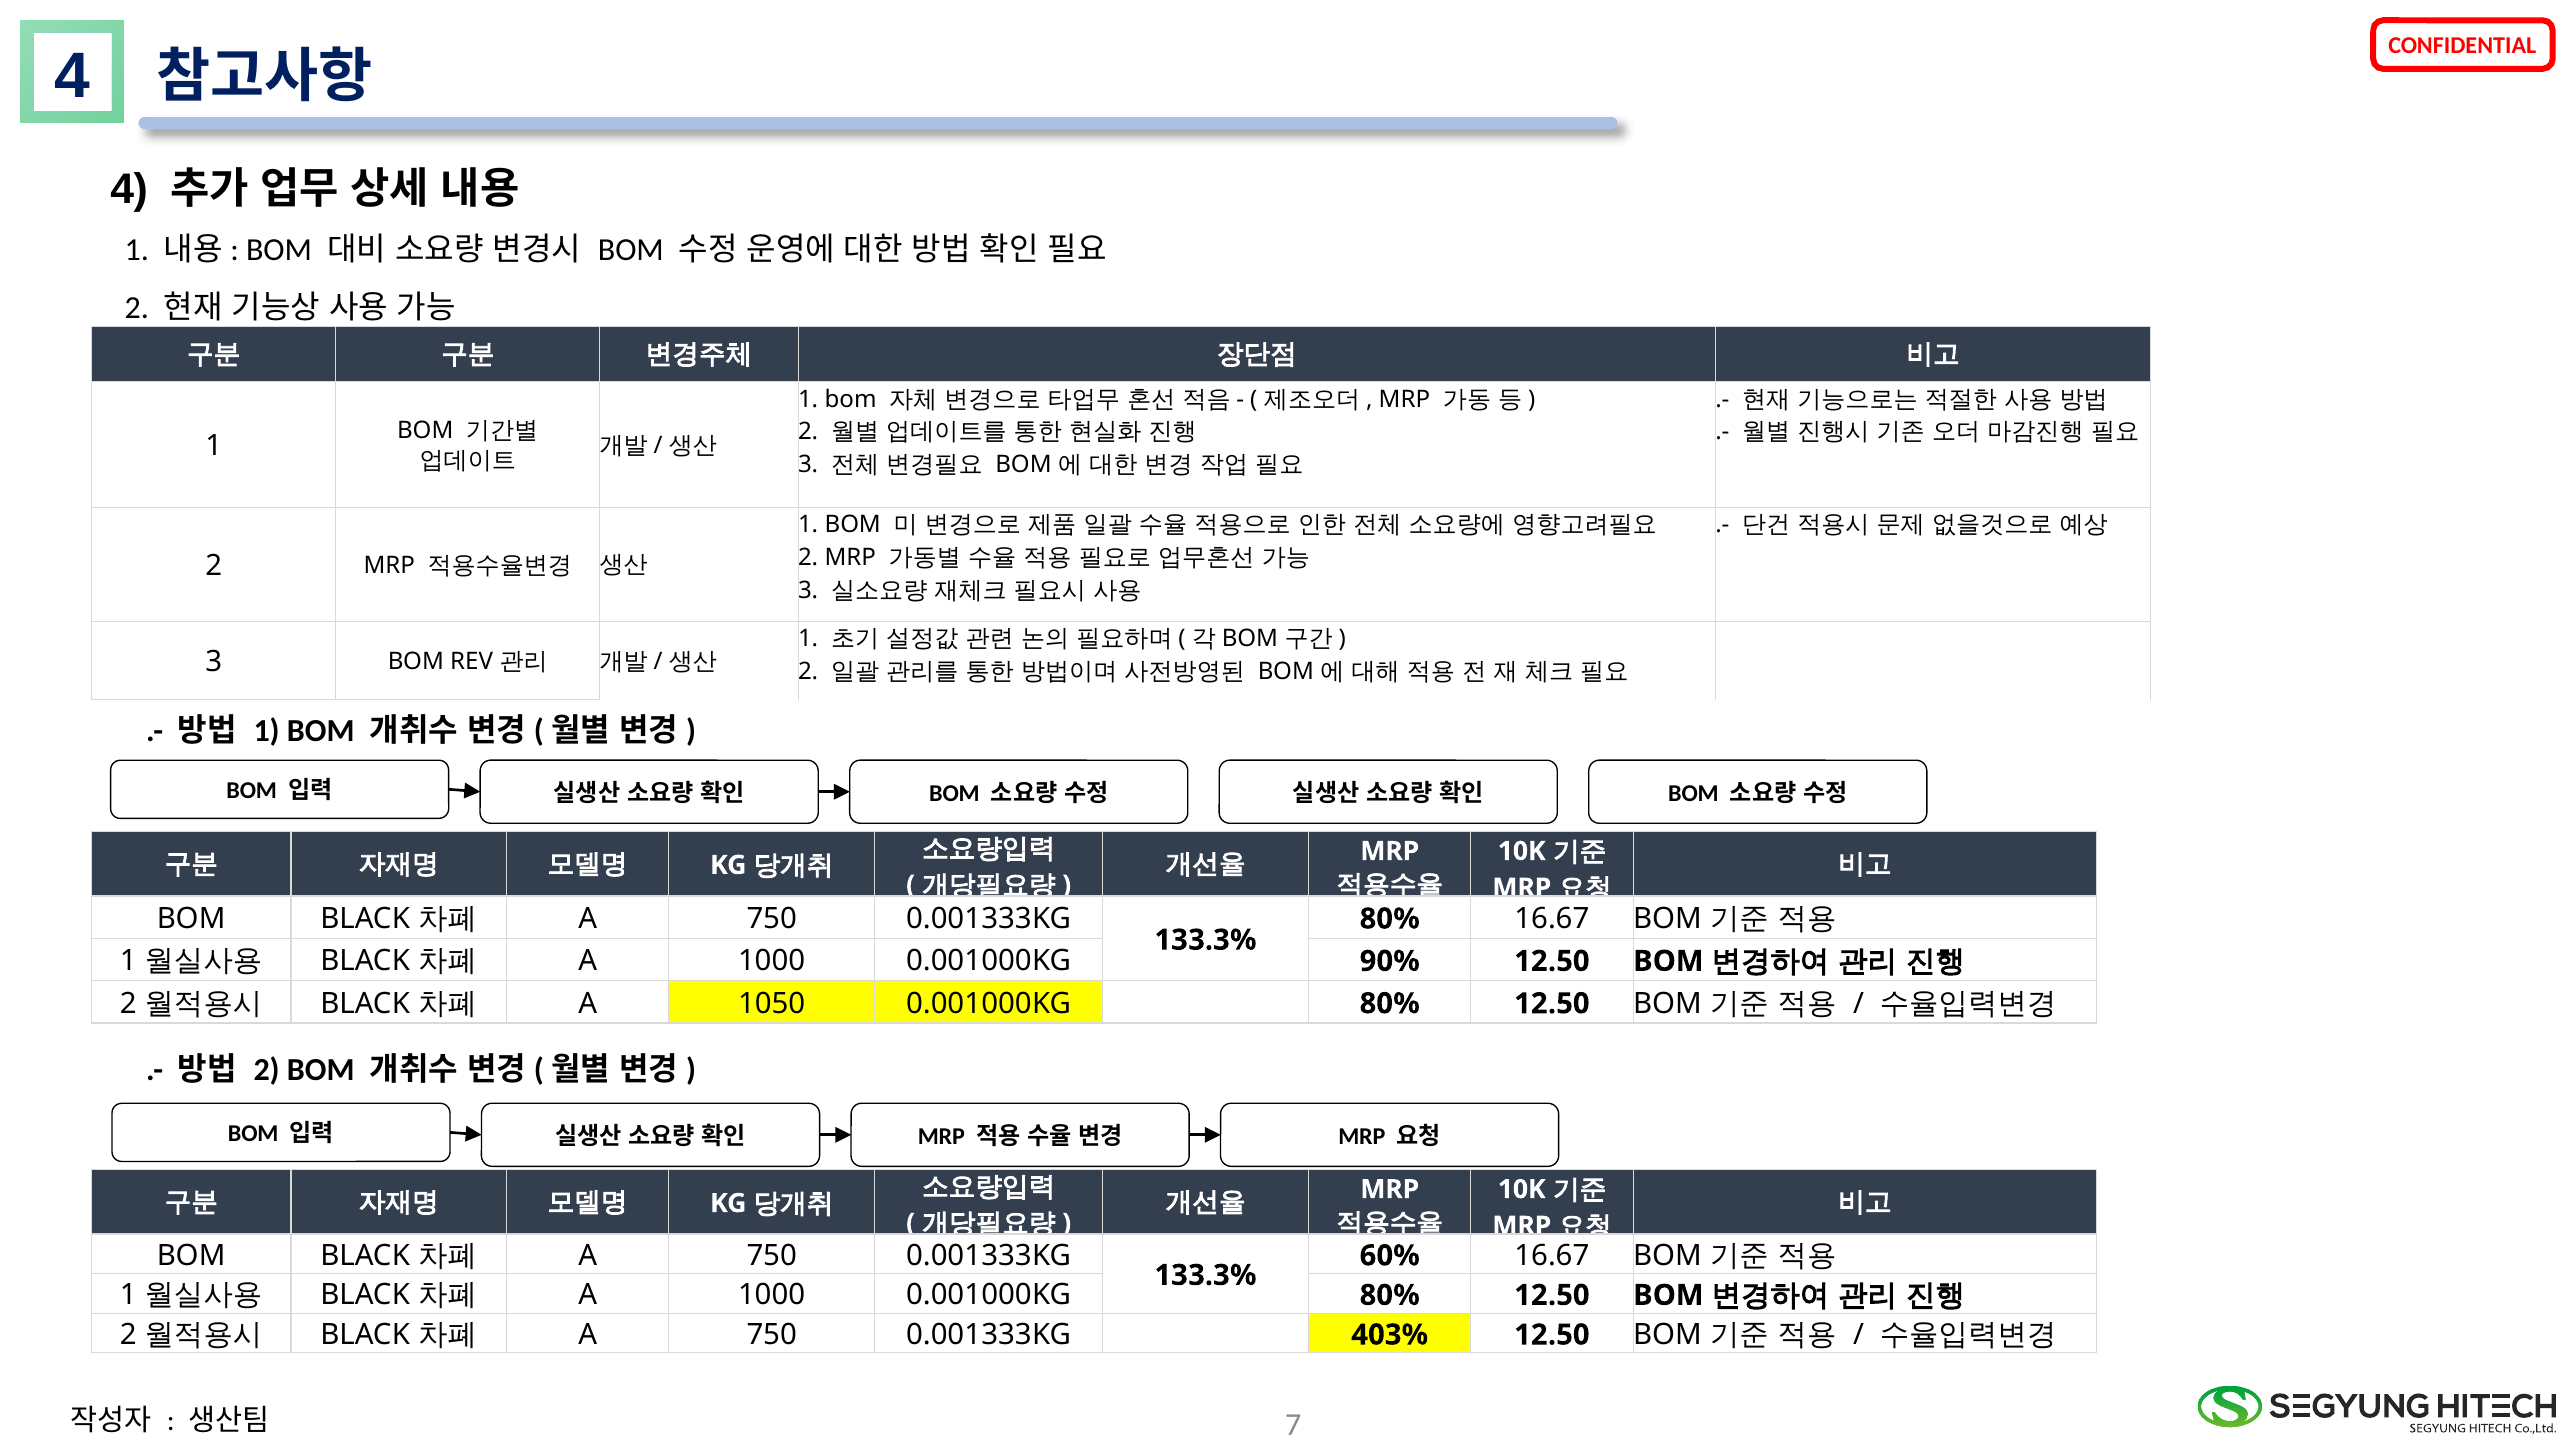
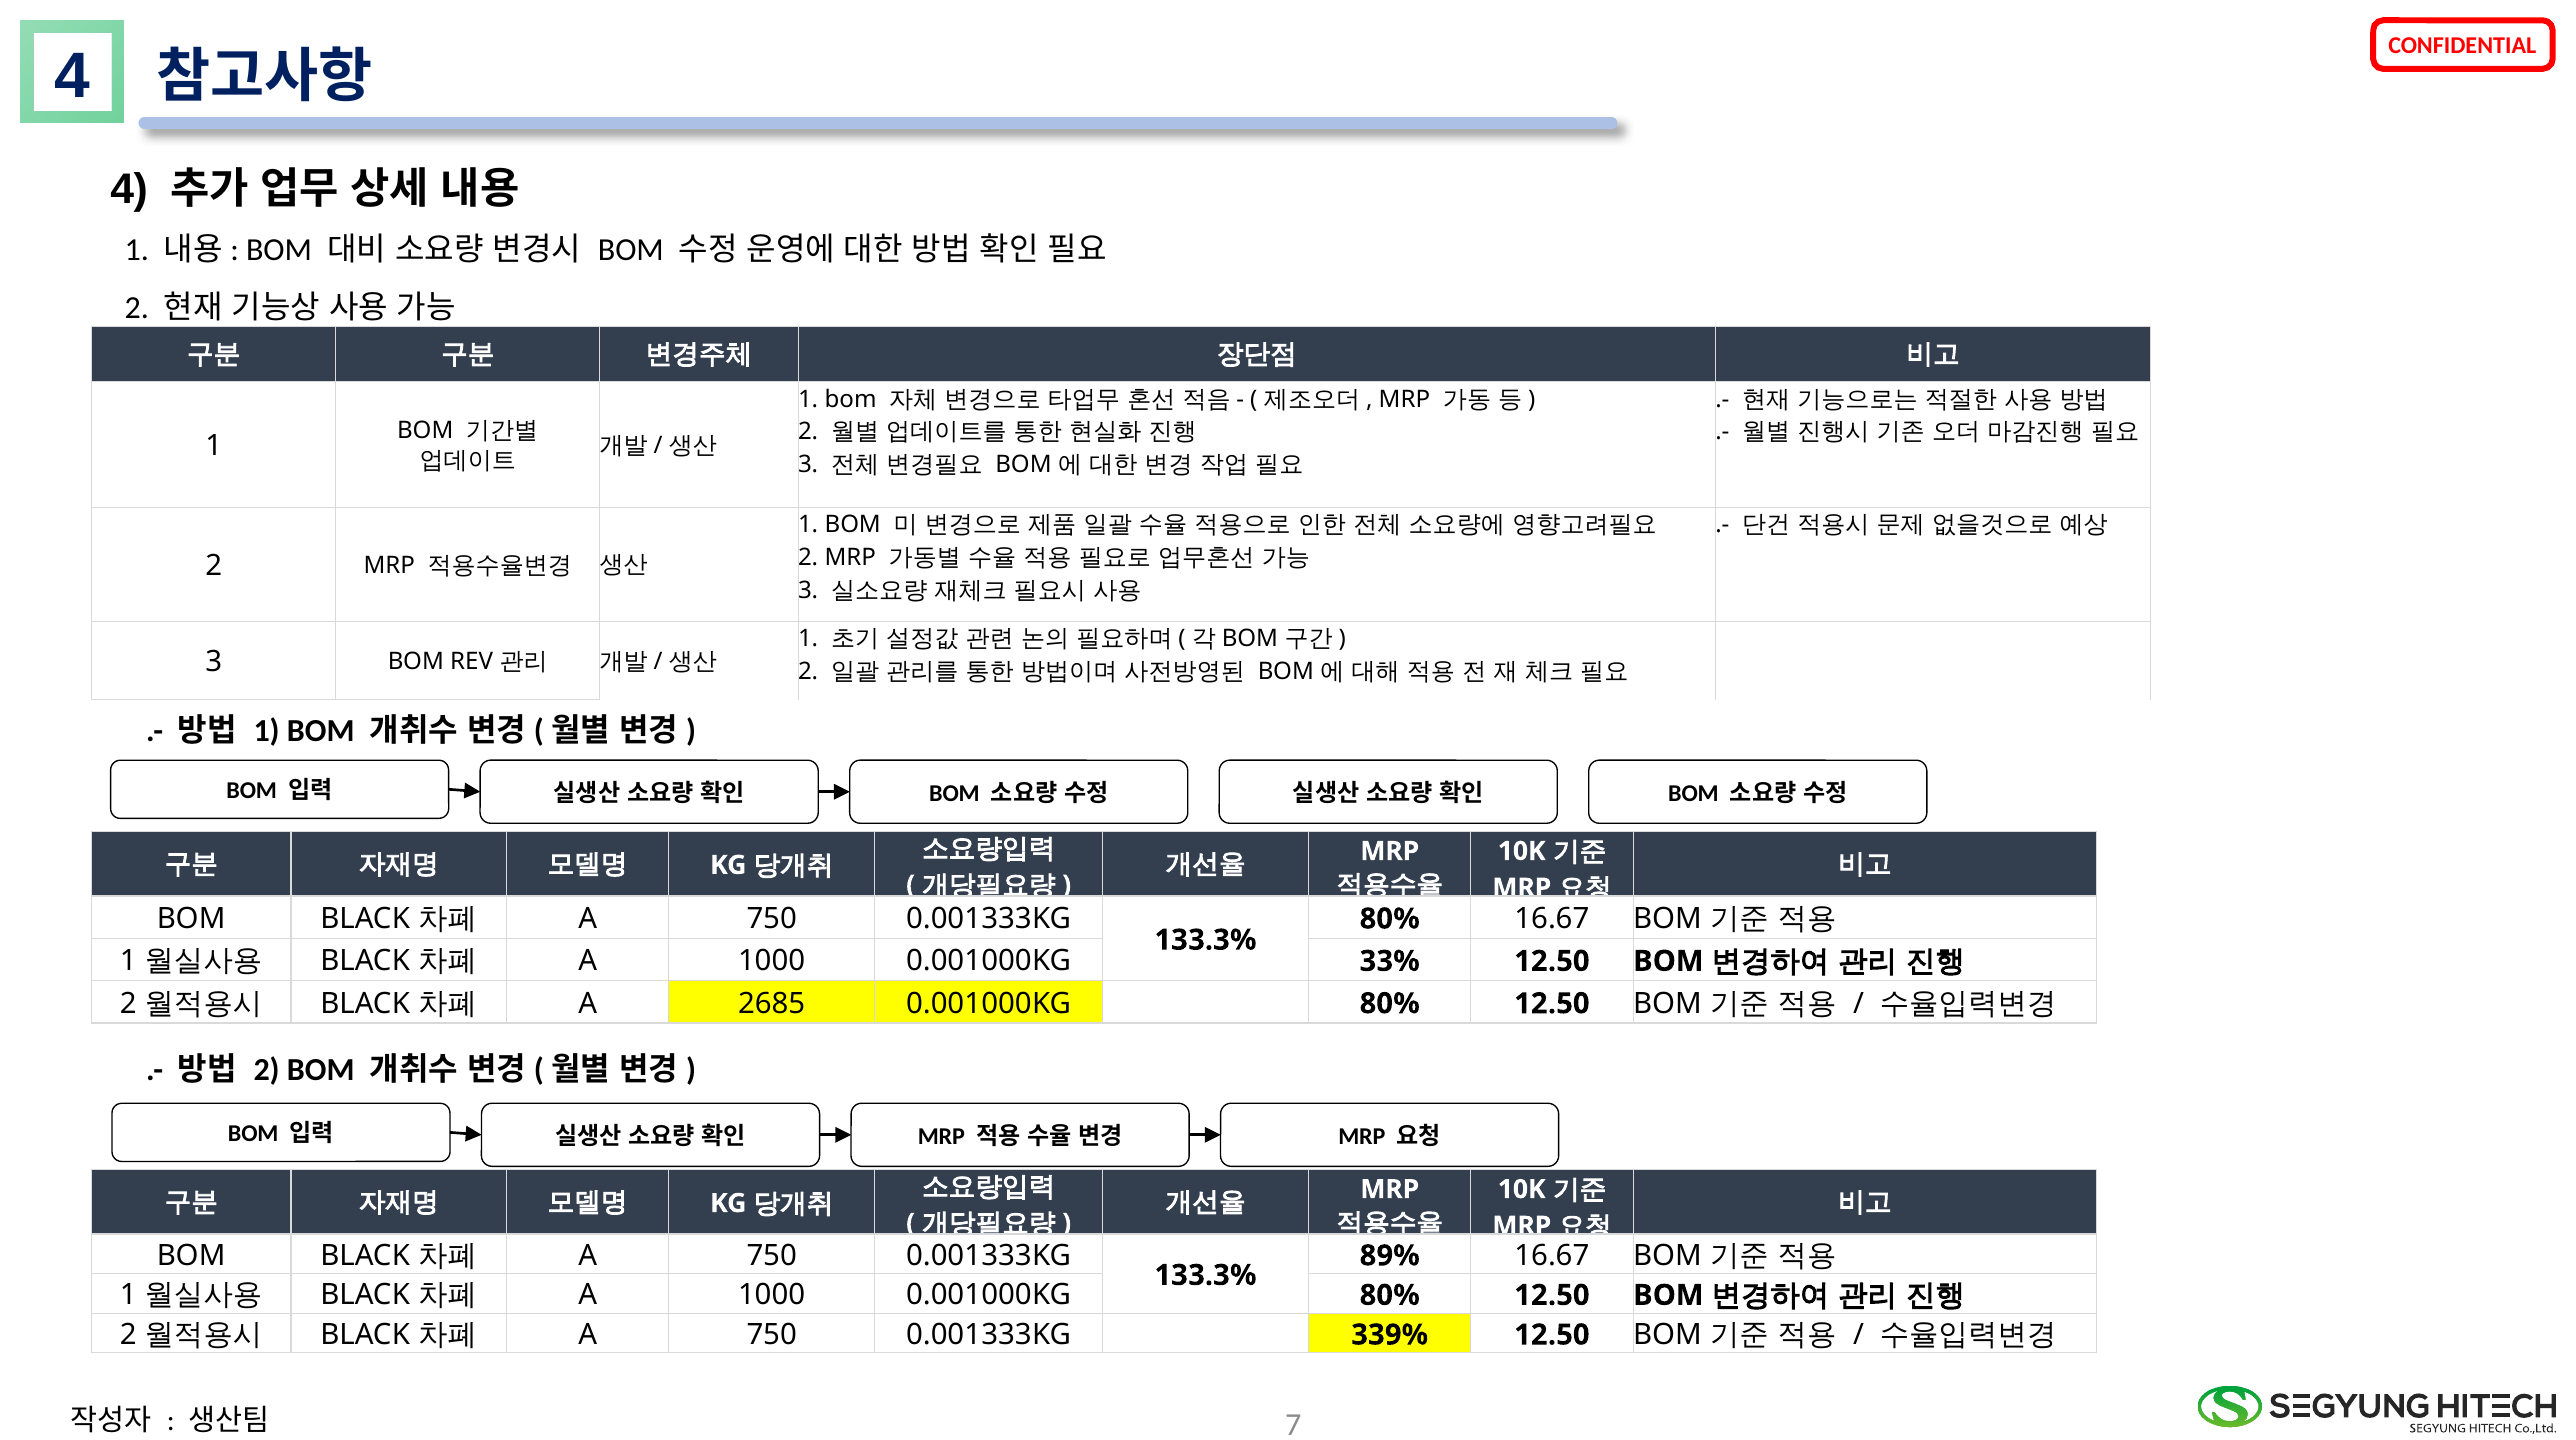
90%: 90% -> 33% (1390, 961)
1050: 1050 -> 2685 (772, 1003)
60%: 60% -> 89% (1390, 1255)
403%: 403% -> 339% (1390, 1334)
